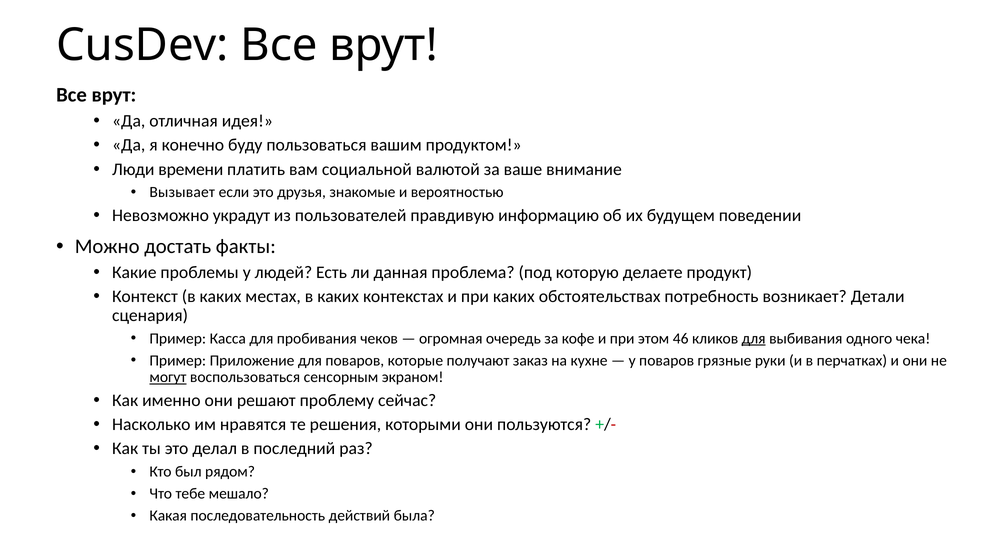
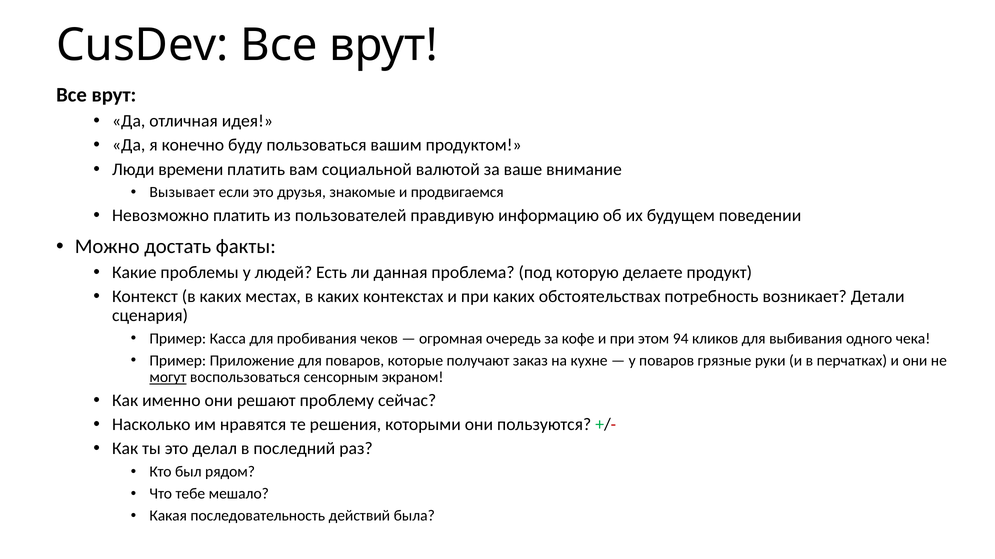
вероятностью: вероятностью -> продвигаемся (457, 193)
Невозможно украдут: украдут -> платить (241, 216)
46: 46 -> 94 (681, 339)
для underline: present -> none (754, 339)
